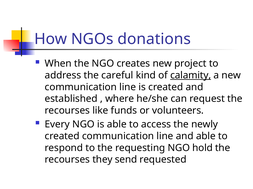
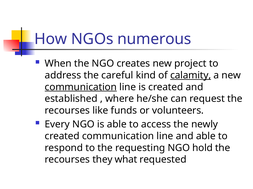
donations: donations -> numerous (154, 39)
communication underline: none -> present (81, 87)
send: send -> what (126, 160)
